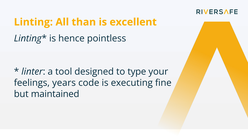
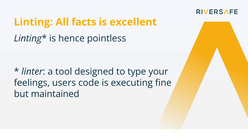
than: than -> facts (84, 22)
years: years -> users (64, 83)
